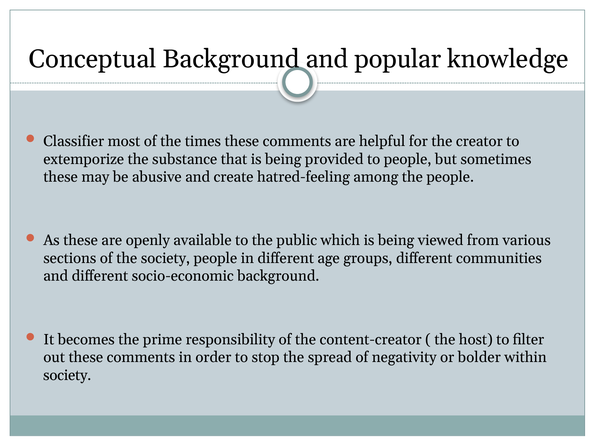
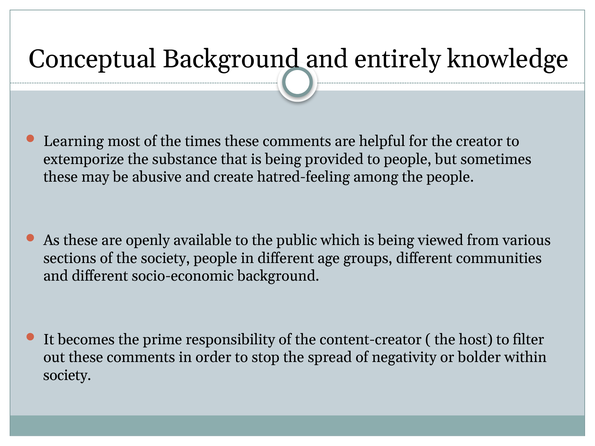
popular: popular -> entirely (398, 59)
Classifier: Classifier -> Learning (74, 141)
